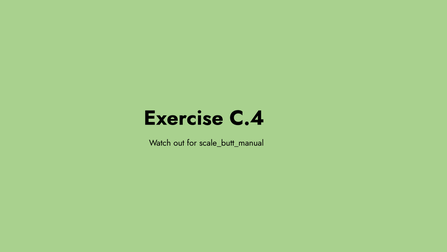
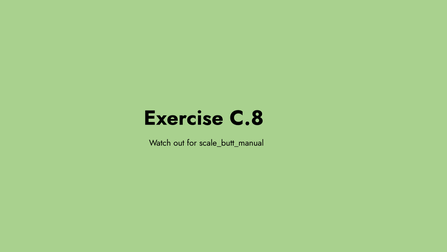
C.4: C.4 -> C.8 (247, 118)
